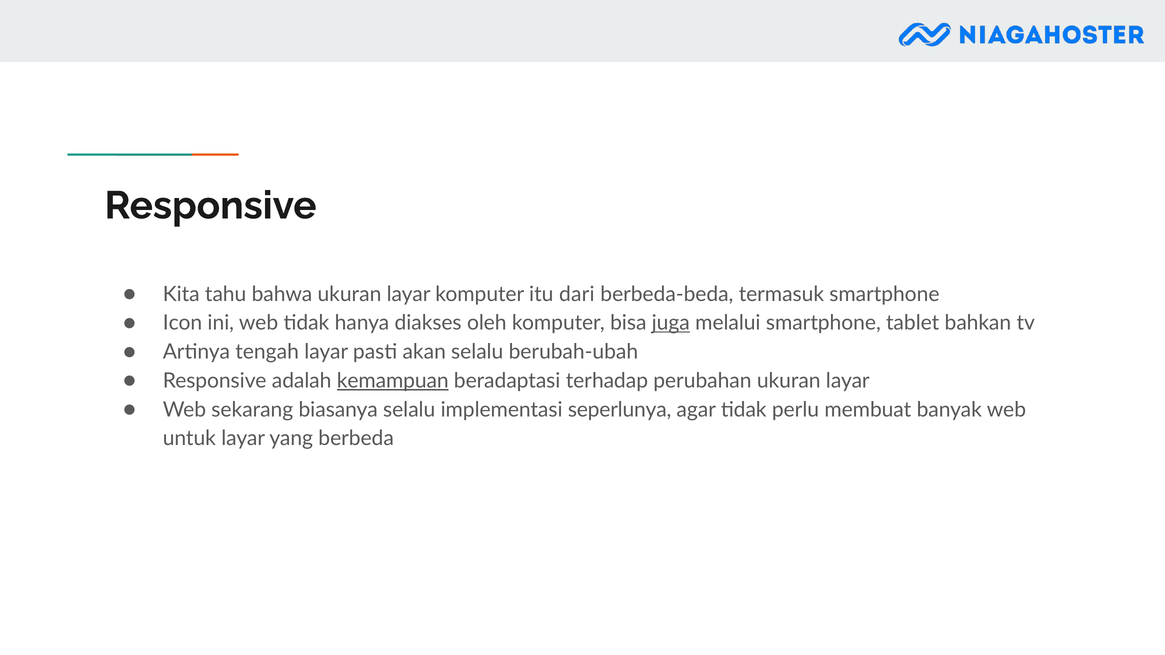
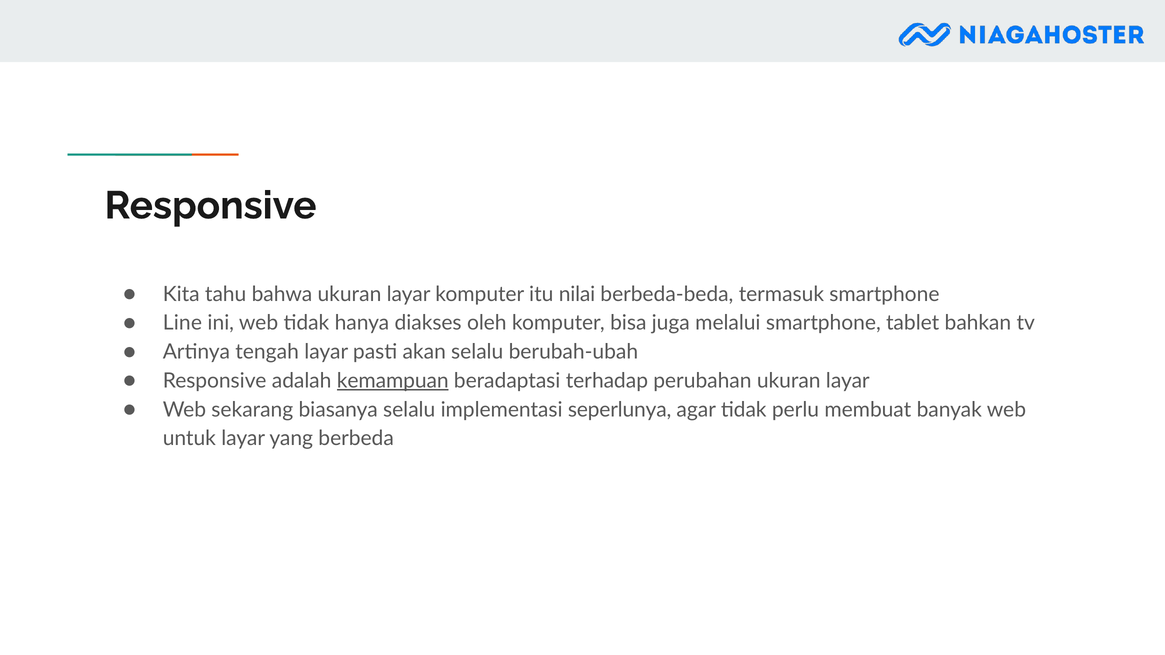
dari: dari -> nilai (577, 294)
Icon: Icon -> Line (182, 323)
juga underline: present -> none (671, 323)
